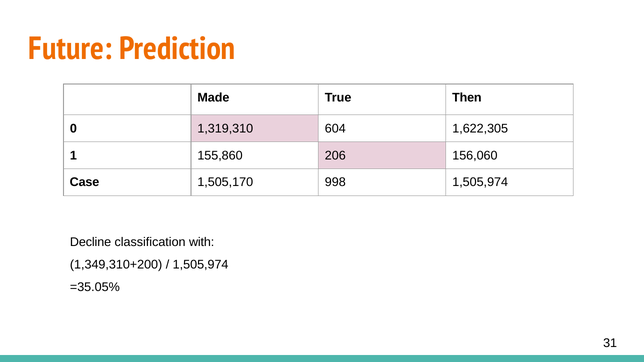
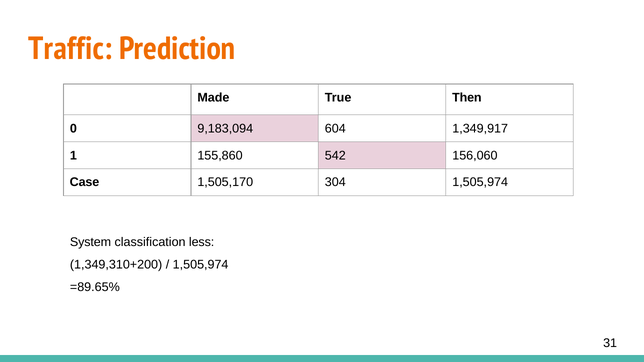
Future: Future -> Traffic (70, 49)
1,319,310: 1,319,310 -> 9,183,094 (225, 129)
1,622,305: 1,622,305 -> 1,349,917 (480, 129)
206: 206 -> 542 (335, 155)
998: 998 -> 304 (335, 182)
Decline: Decline -> System (91, 242)
with: with -> less (202, 242)
=35.05%: =35.05% -> =89.65% (95, 287)
